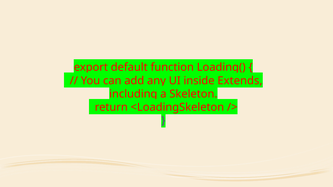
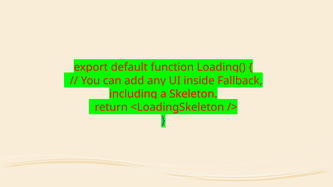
Extends: Extends -> Fallback (240, 81)
